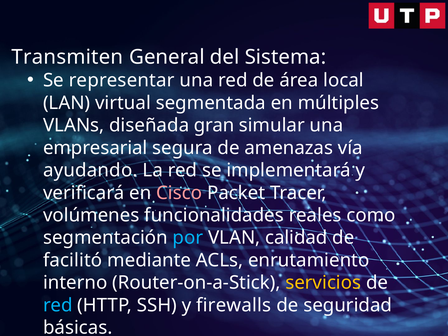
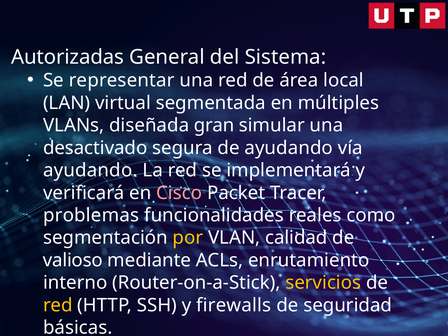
Transmiten: Transmiten -> Autorizadas (68, 57)
empresarial: empresarial -> desactivado (95, 148)
de amenazas: amenazas -> ayudando (289, 148)
volúmenes: volúmenes -> problemas (91, 215)
por colour: light blue -> yellow (188, 238)
facilitó: facilitó -> valioso (73, 260)
red colour: light blue -> yellow (58, 305)
